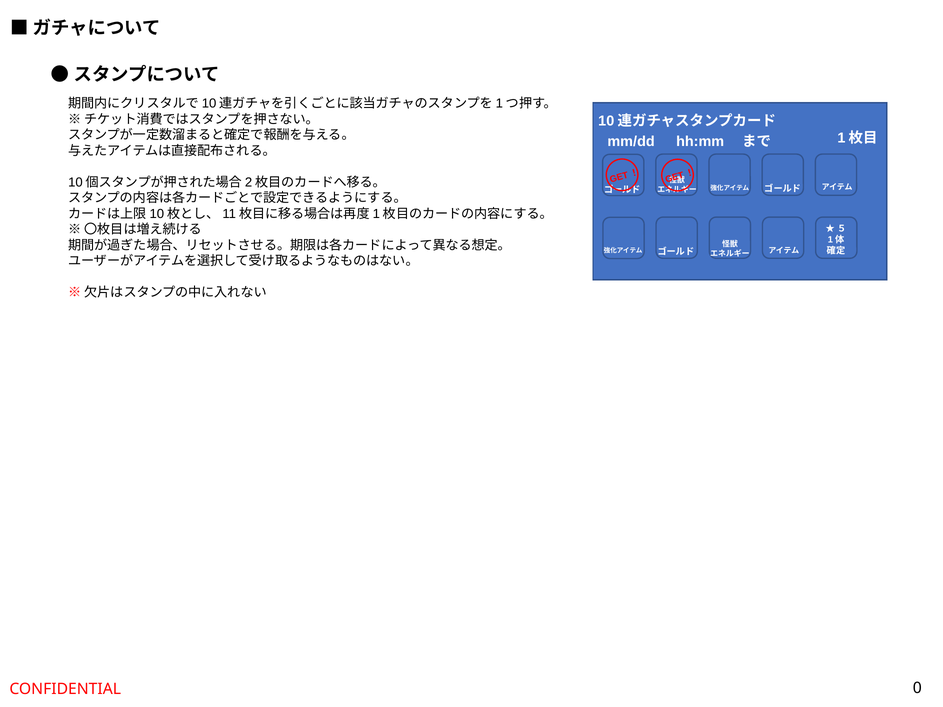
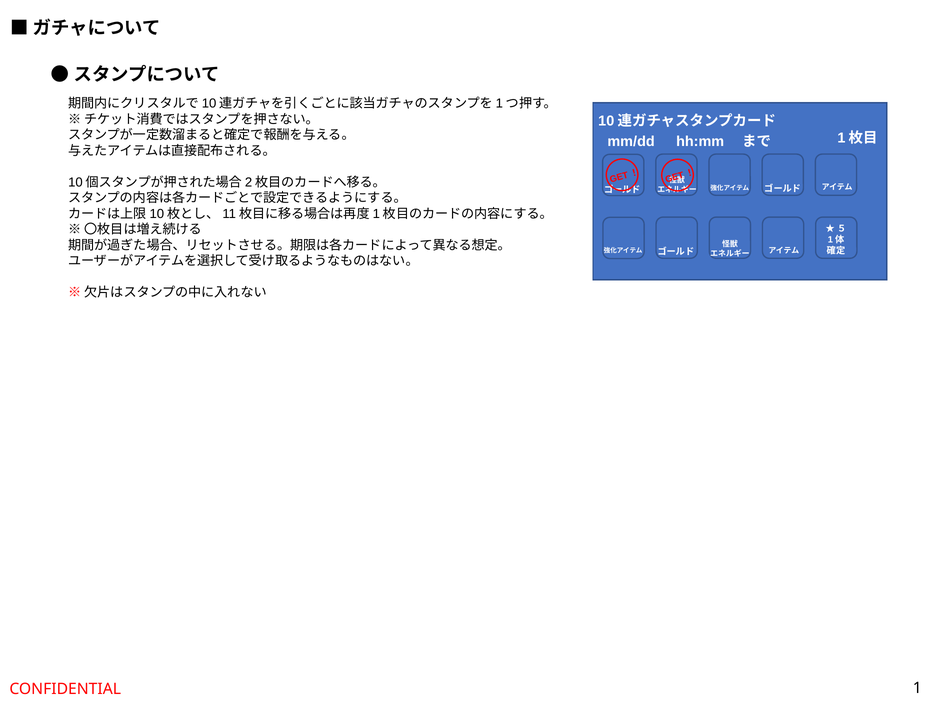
0: 0 -> 1 (917, 688)
